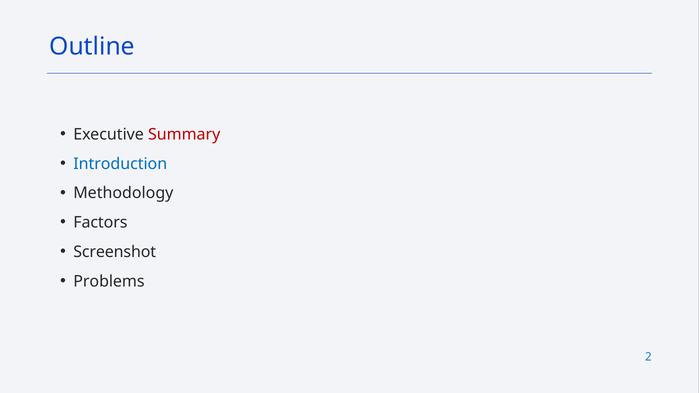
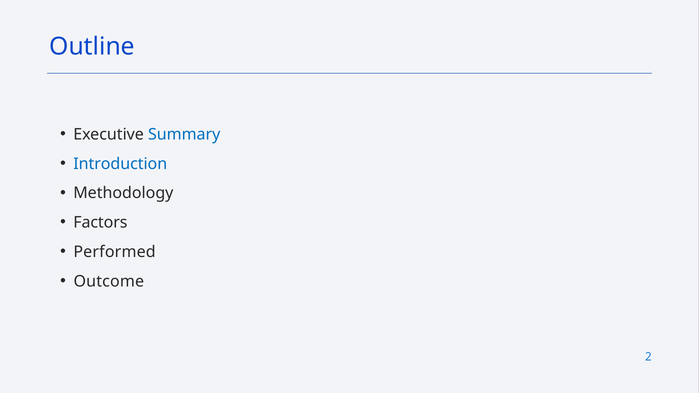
Summary colour: red -> blue (184, 134)
Screenshot: Screenshot -> Performed (115, 252)
Problems: Problems -> Outcome (109, 281)
